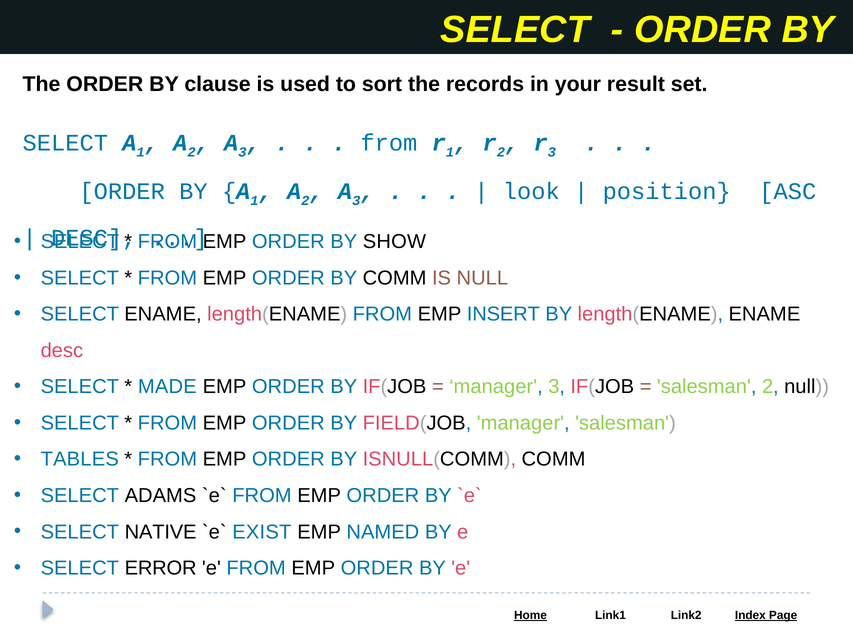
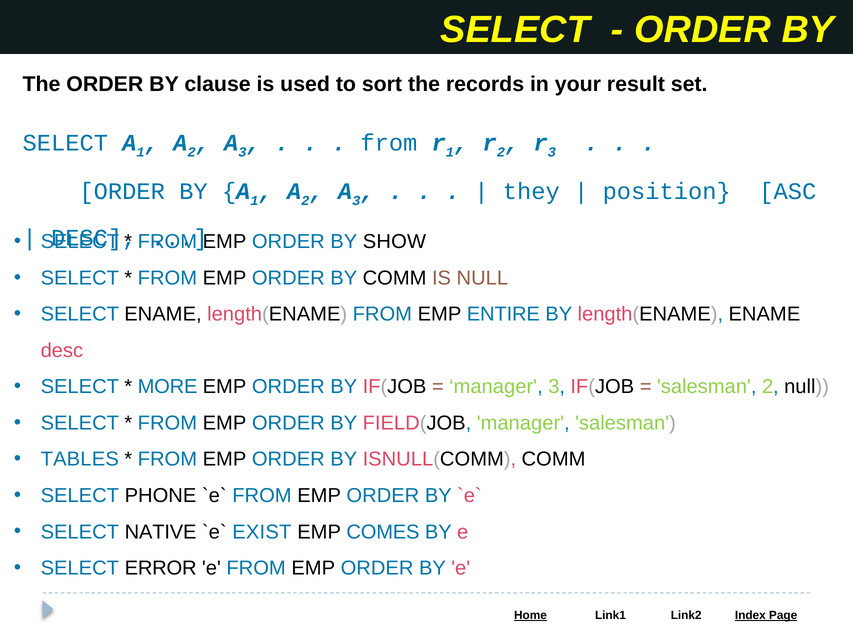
look: look -> they (531, 191)
INSERT: INSERT -> ENTIRE (503, 314)
MADE: MADE -> MORE (168, 387)
ADAMS: ADAMS -> PHONE (161, 495)
NAMED: NAMED -> COMES (383, 532)
